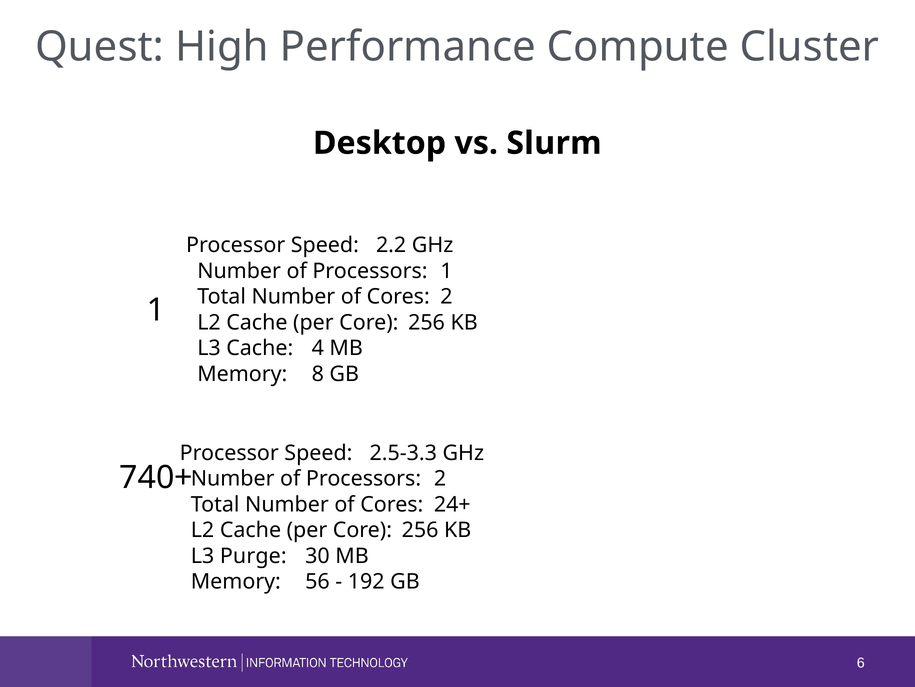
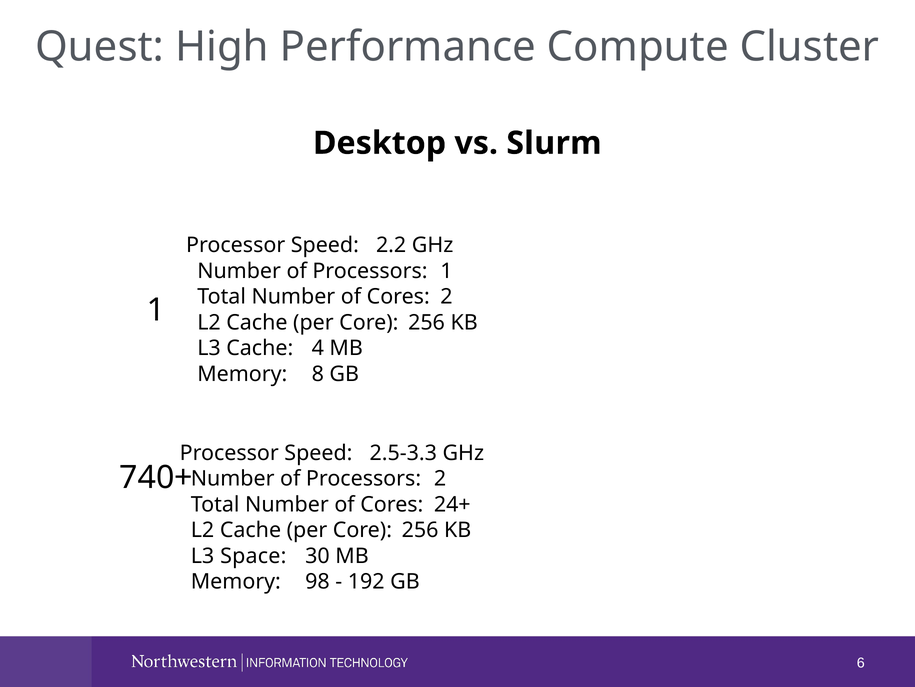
Purge: Purge -> Space (253, 555)
56: 56 -> 98 (318, 581)
